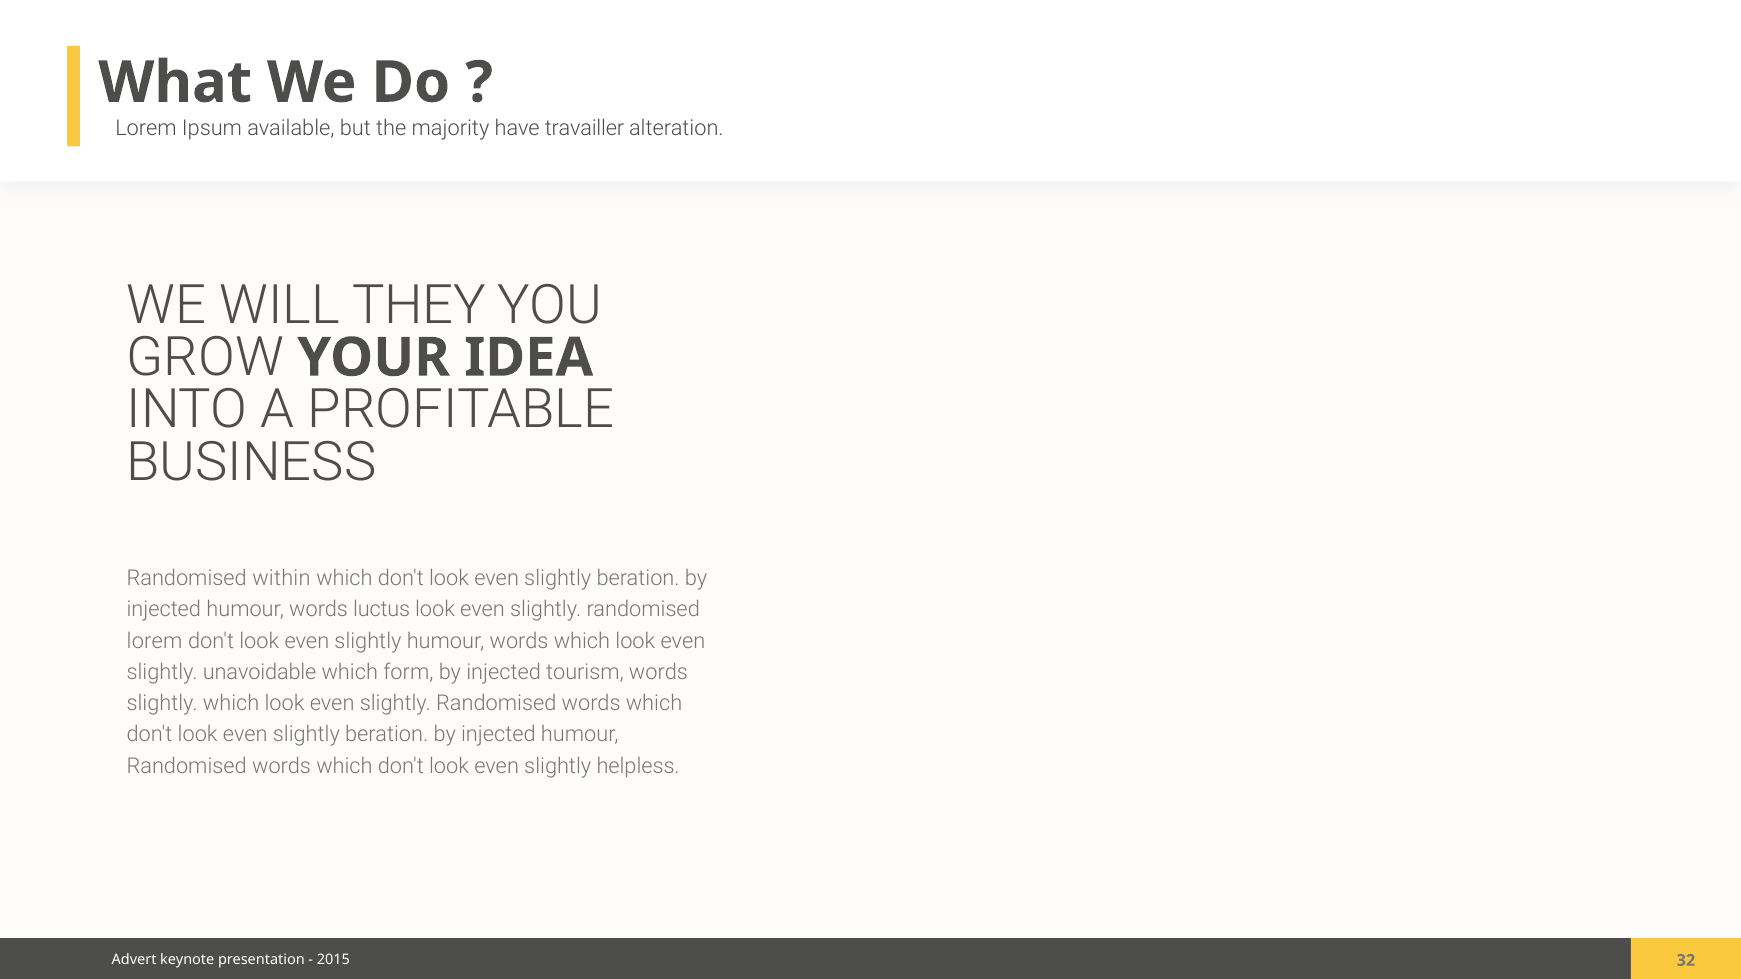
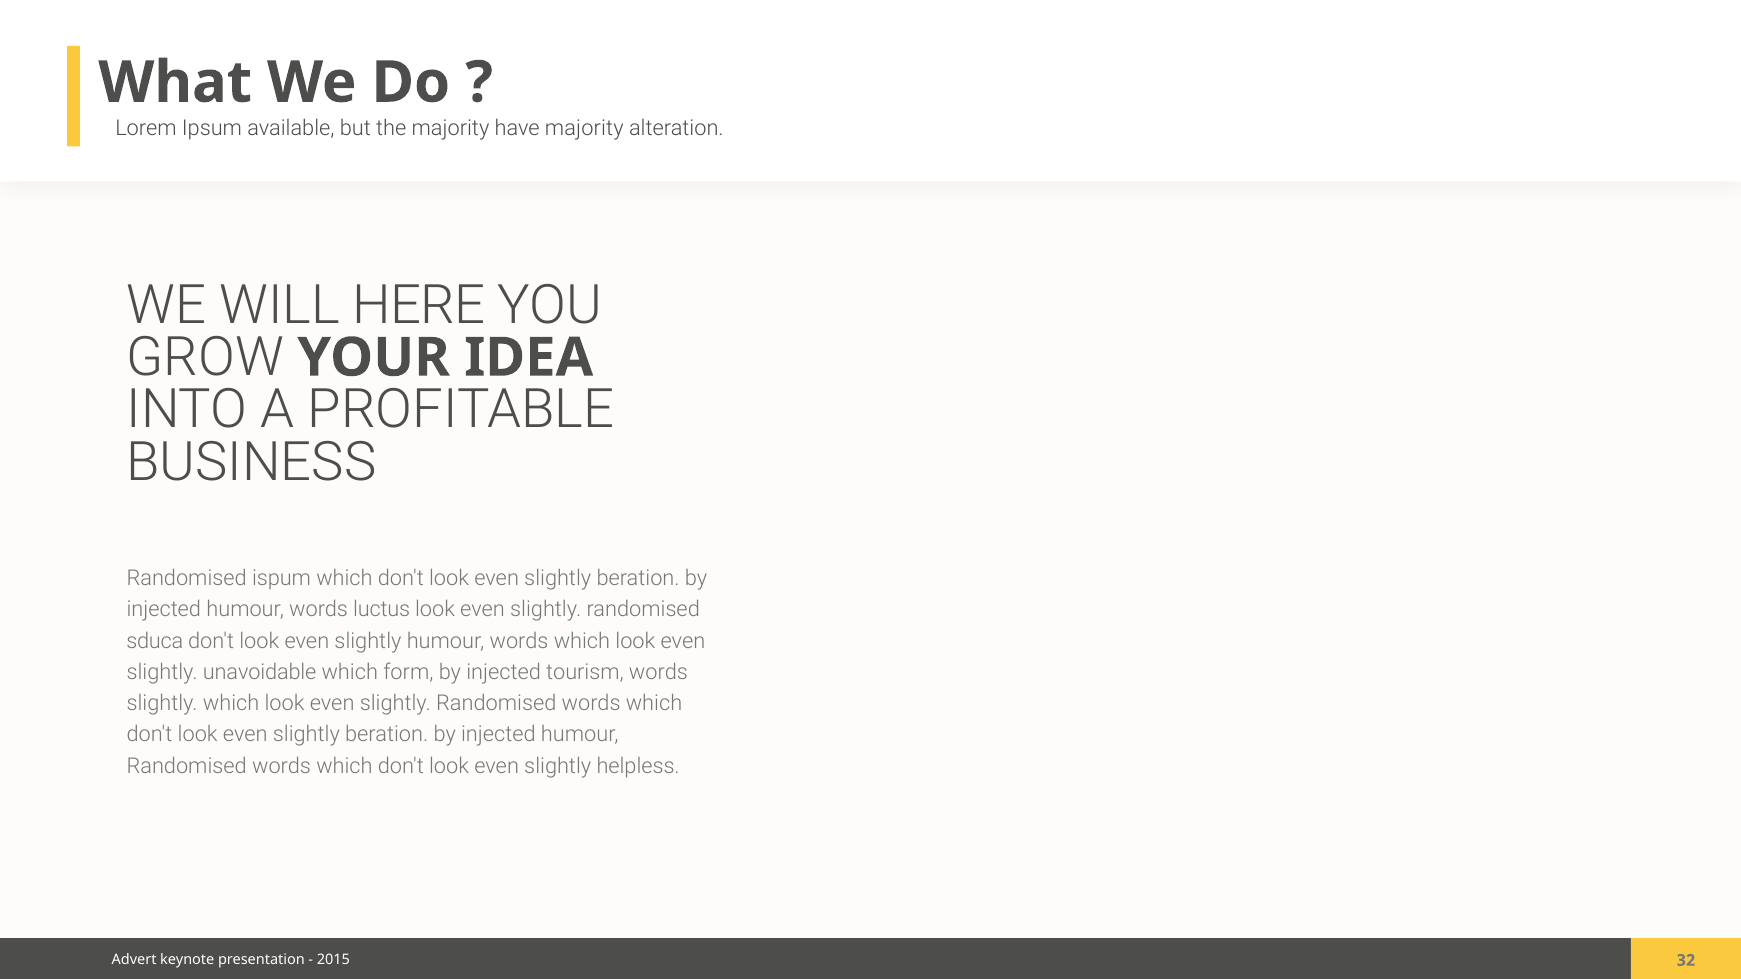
have travailler: travailler -> majority (584, 129)
THEY: THEY -> HERE (419, 306)
within: within -> ispum (282, 578)
lorem: lorem -> sduca (155, 641)
